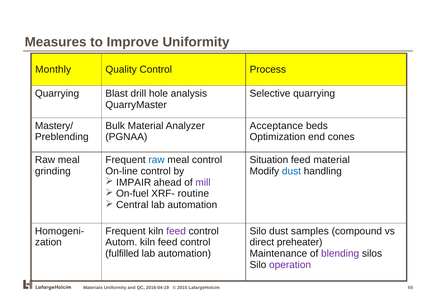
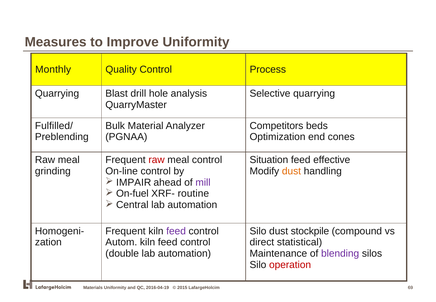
Mastery/: Mastery/ -> Fulfilled/ (54, 126)
Acceptance: Acceptance -> Competitors (276, 126)
raw colour: blue -> red (157, 160)
feed material: material -> effective (332, 160)
dust colour: blue -> orange (291, 171)
samples: samples -> stockpile (310, 231)
preheater: preheater -> statistical (300, 242)
fulfilled: fulfilled -> double (122, 253)
operation colour: purple -> red (290, 265)
